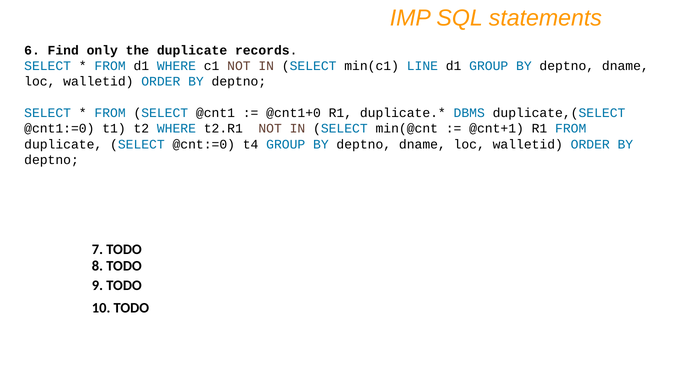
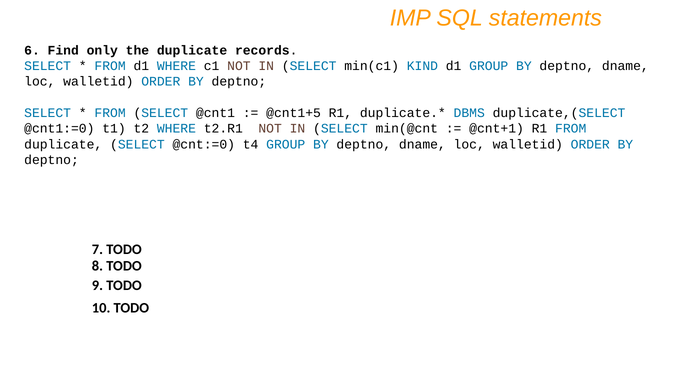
LINE: LINE -> KIND (422, 66)
@cnt1+0: @cnt1+0 -> @cnt1+5 (294, 113)
